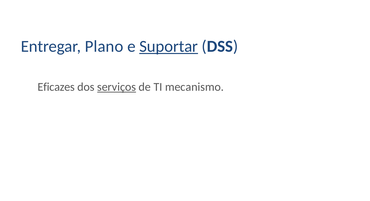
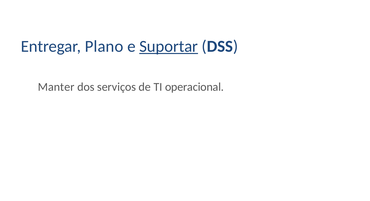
Eficazes: Eficazes -> Manter (56, 87)
serviços underline: present -> none (117, 87)
mecanismo: mecanismo -> operacional (194, 87)
